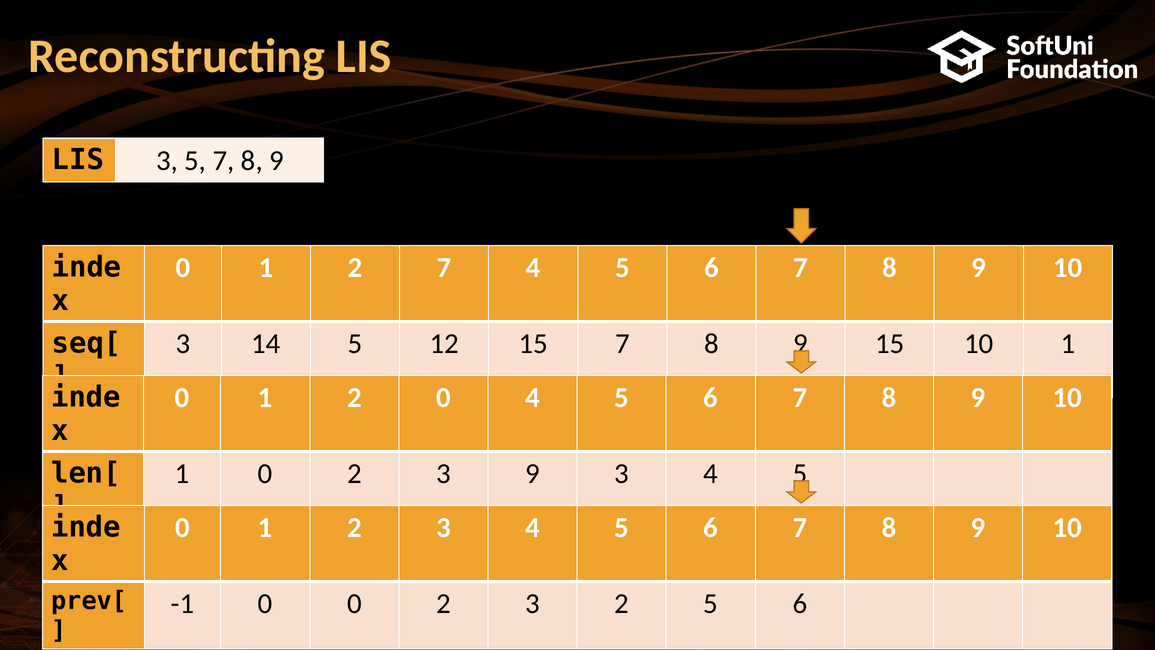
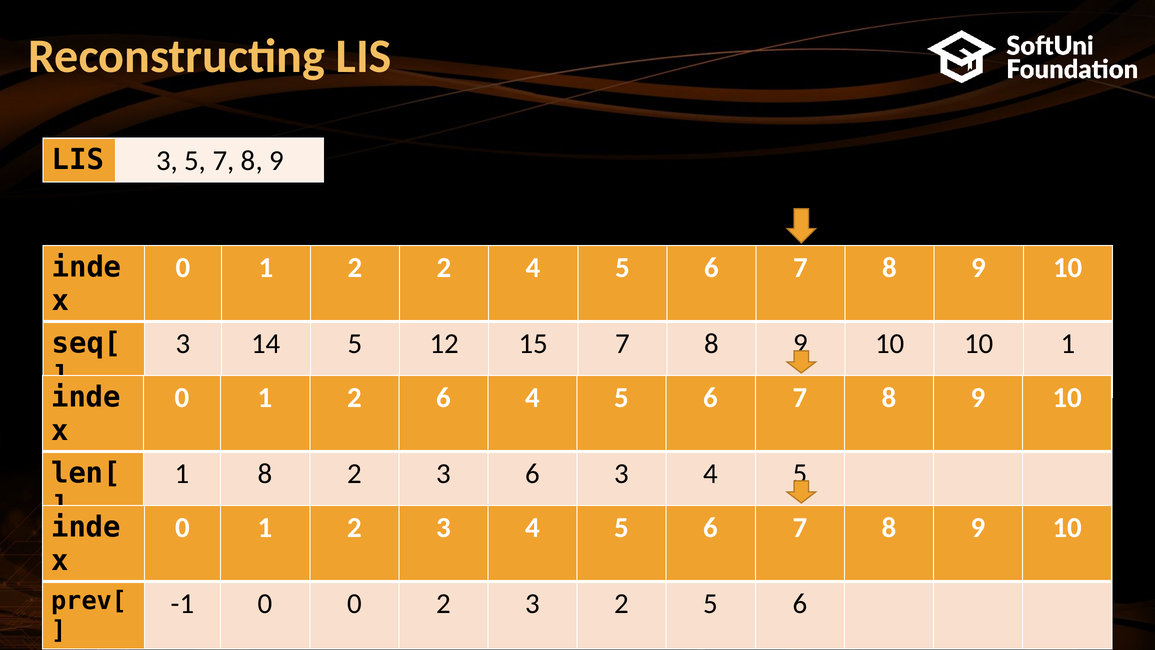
2 7: 7 -> 2 (444, 268)
15: 15 -> 10 (890, 344)
2 0: 0 -> 6 (443, 398)
1 0: 0 -> 8 (265, 474)
3 9: 9 -> 6 (533, 474)
